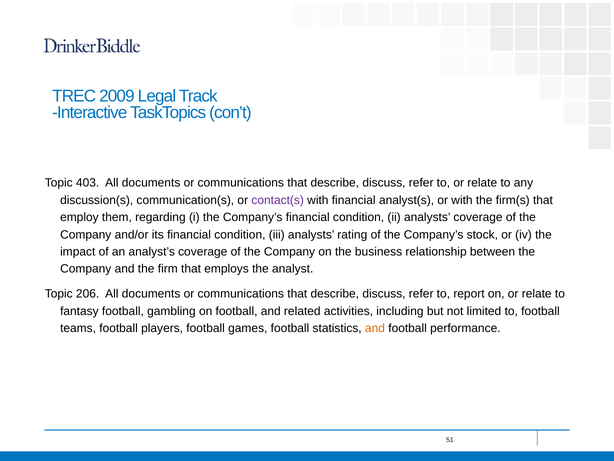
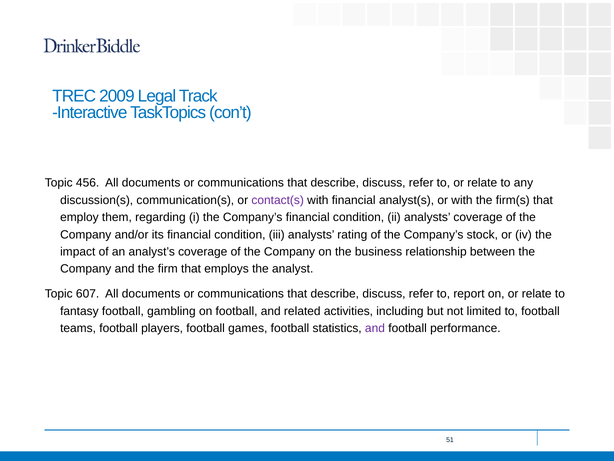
403: 403 -> 456 (88, 183)
206: 206 -> 607 (88, 294)
and colour: orange -> purple (375, 328)
